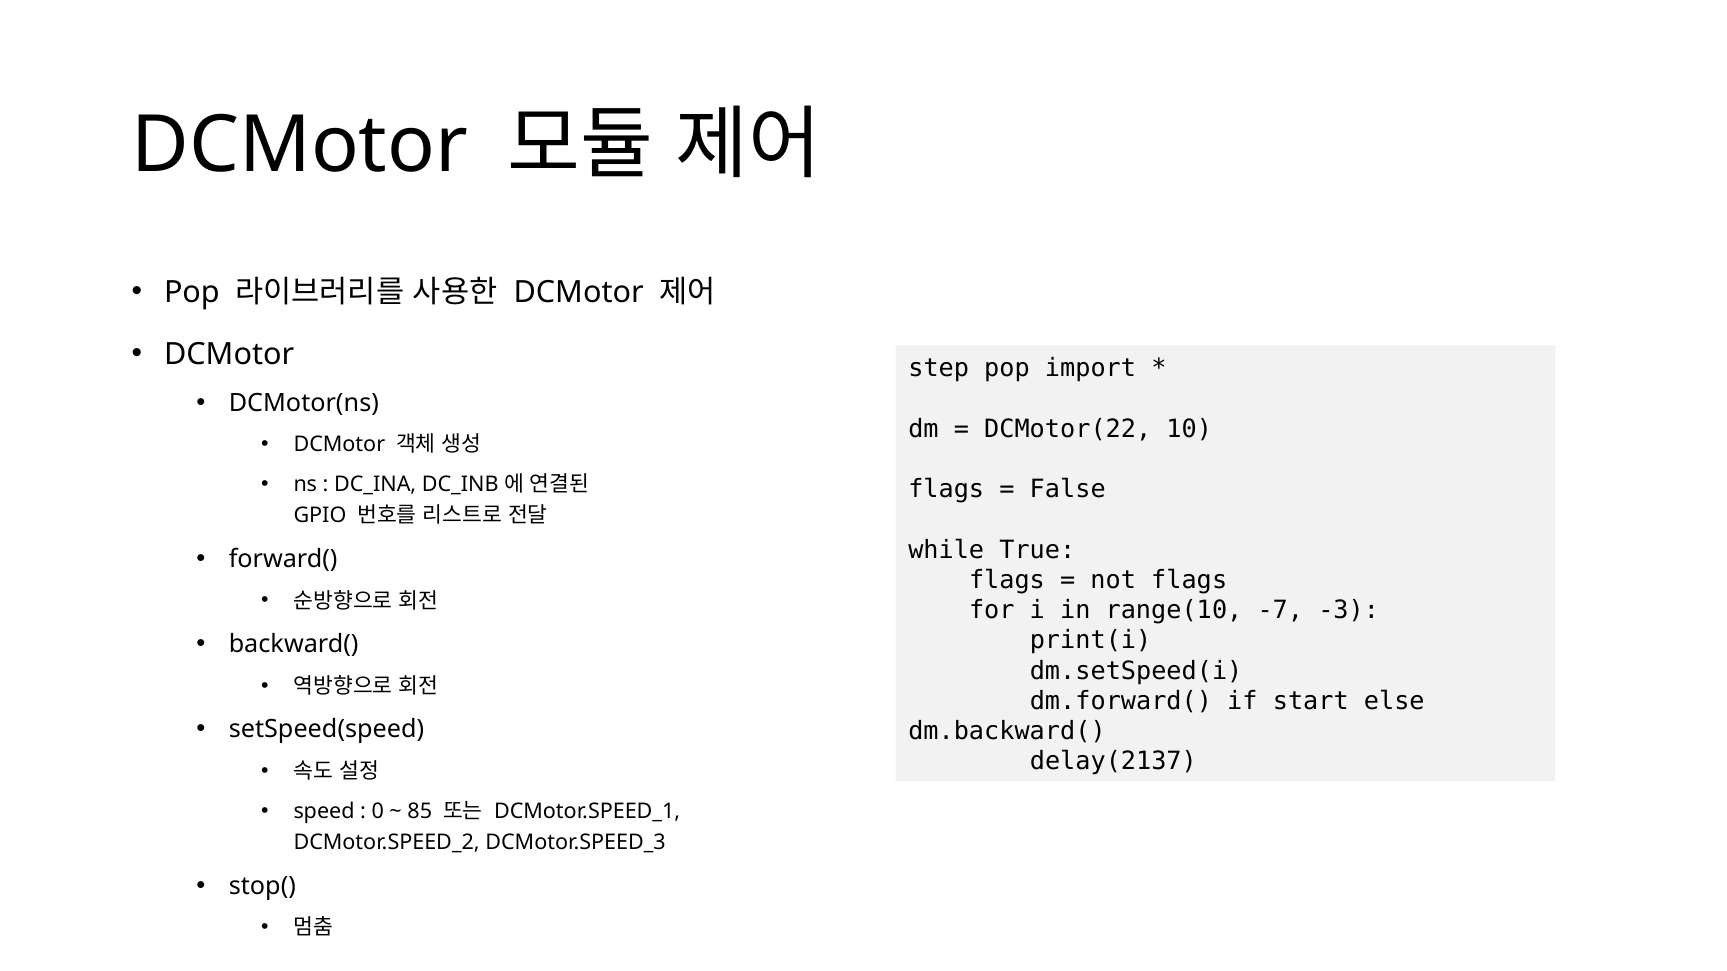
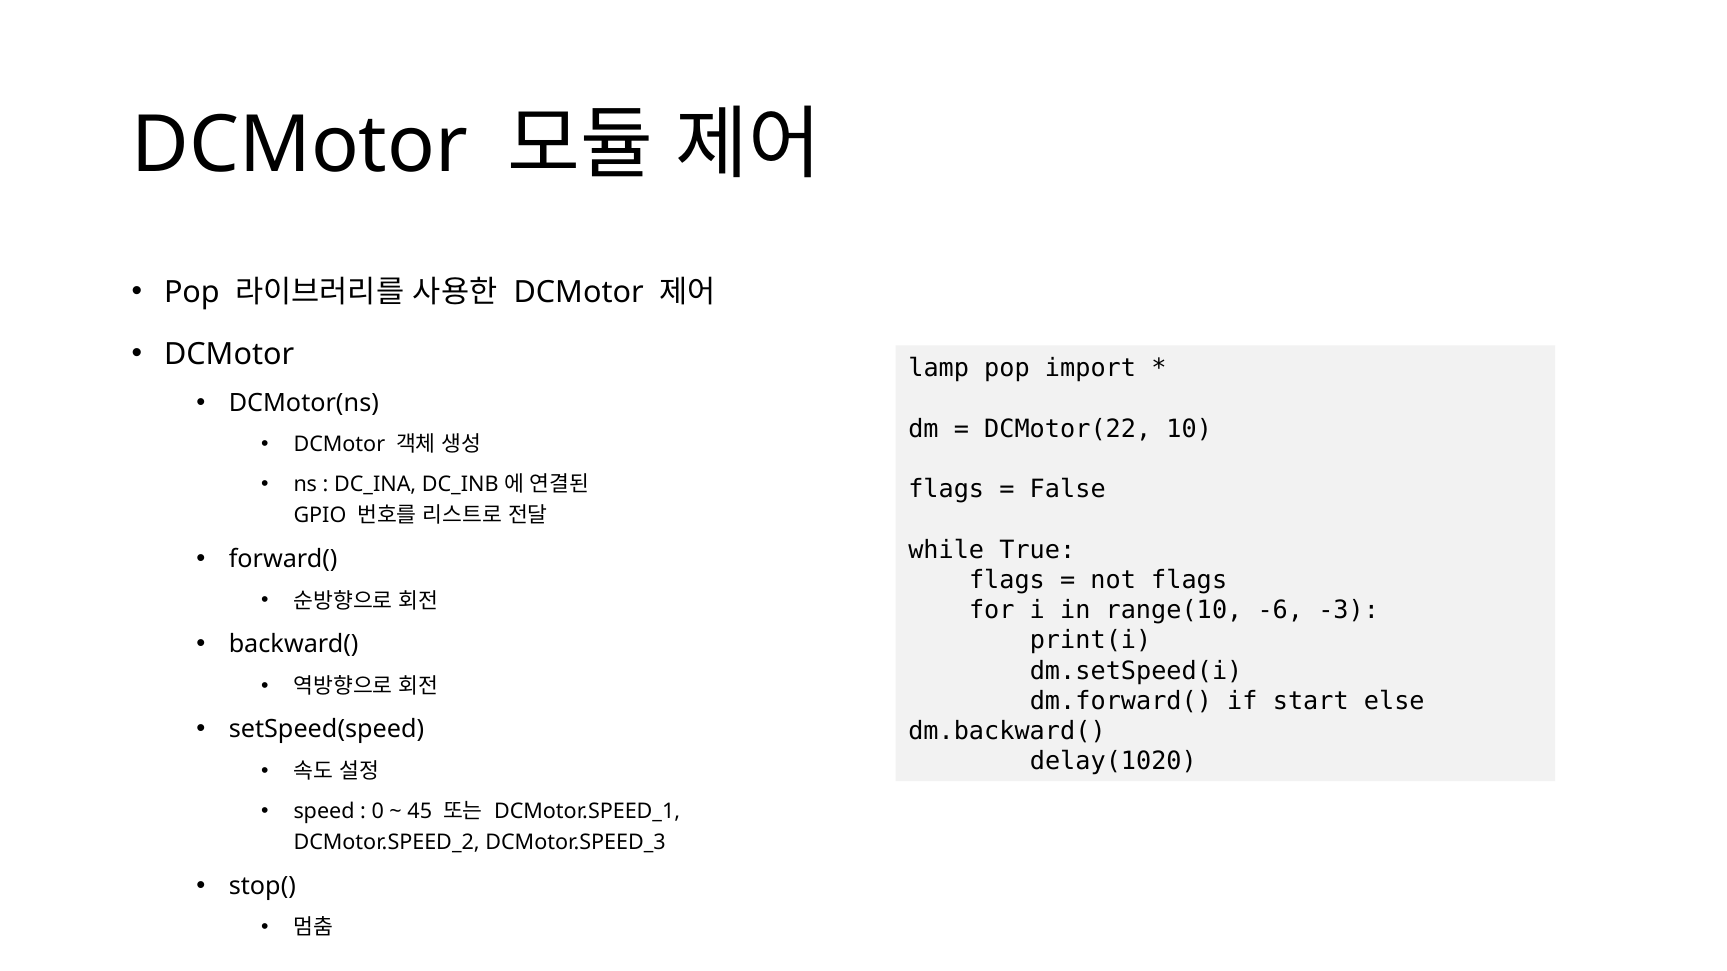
step: step -> lamp (939, 369)
-7: -7 -> -6 (1280, 611)
delay(2137: delay(2137 -> delay(1020 (1113, 762)
85: 85 -> 45 (420, 812)
